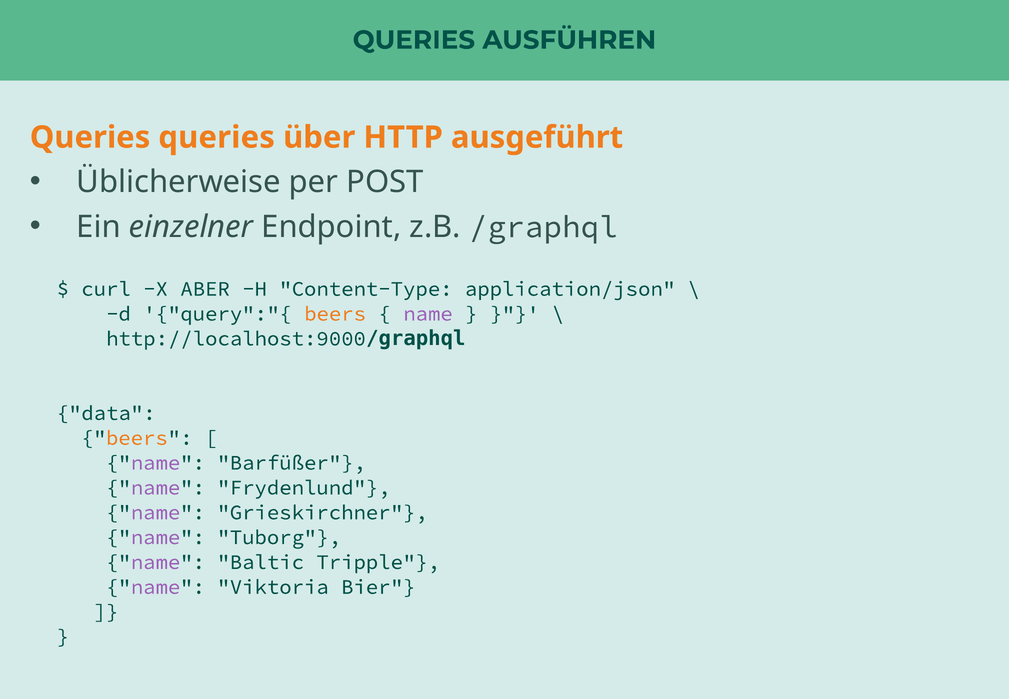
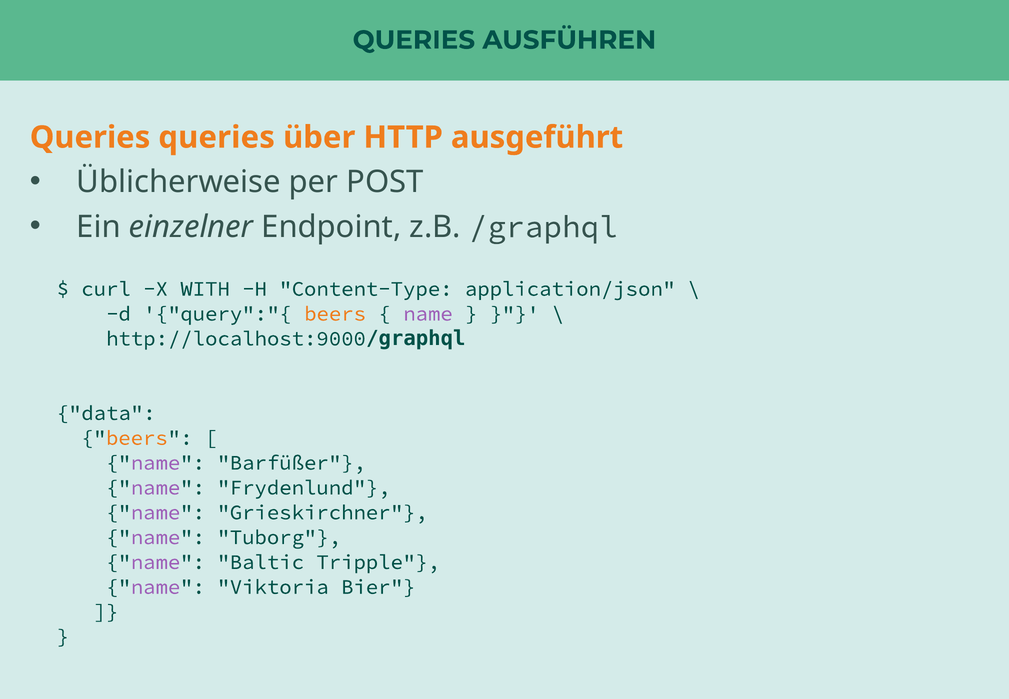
ABER: ABER -> WITH (205, 289)
